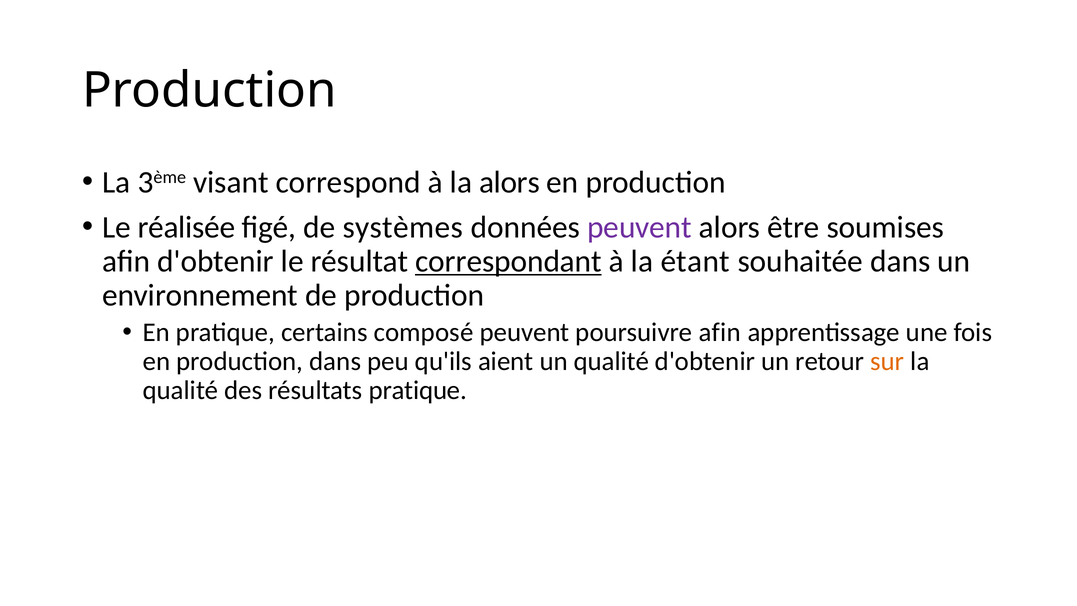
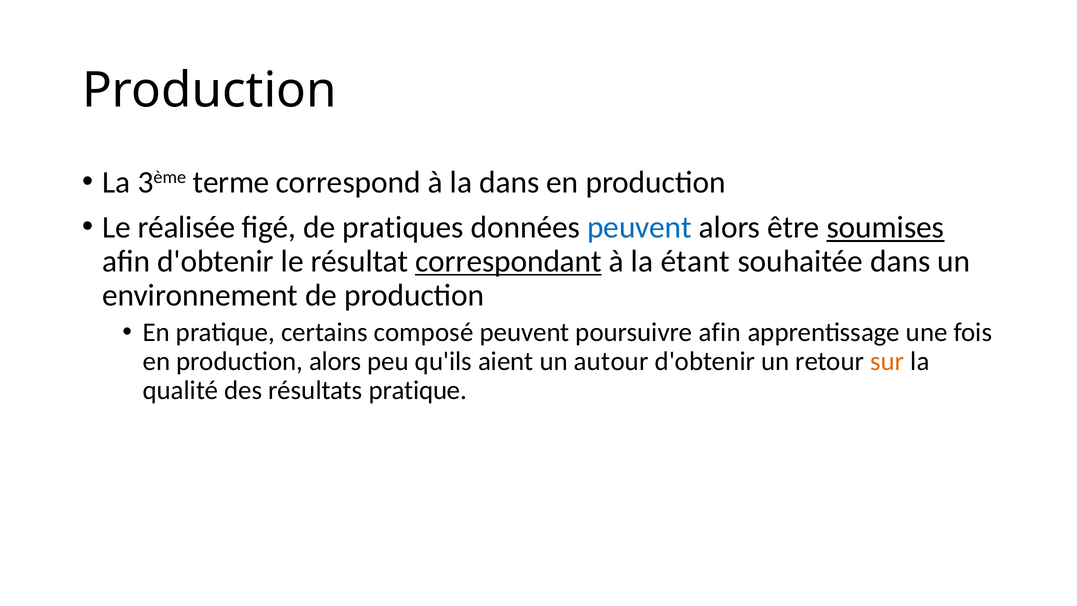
visant: visant -> terme (231, 182)
la alors: alors -> dans (509, 182)
systèmes: systèmes -> pratiques (403, 227)
peuvent colour: purple -> blue (639, 227)
soumises underline: none -> present (885, 227)
production dans: dans -> alors (335, 361)
un qualité: qualité -> autour (611, 361)
